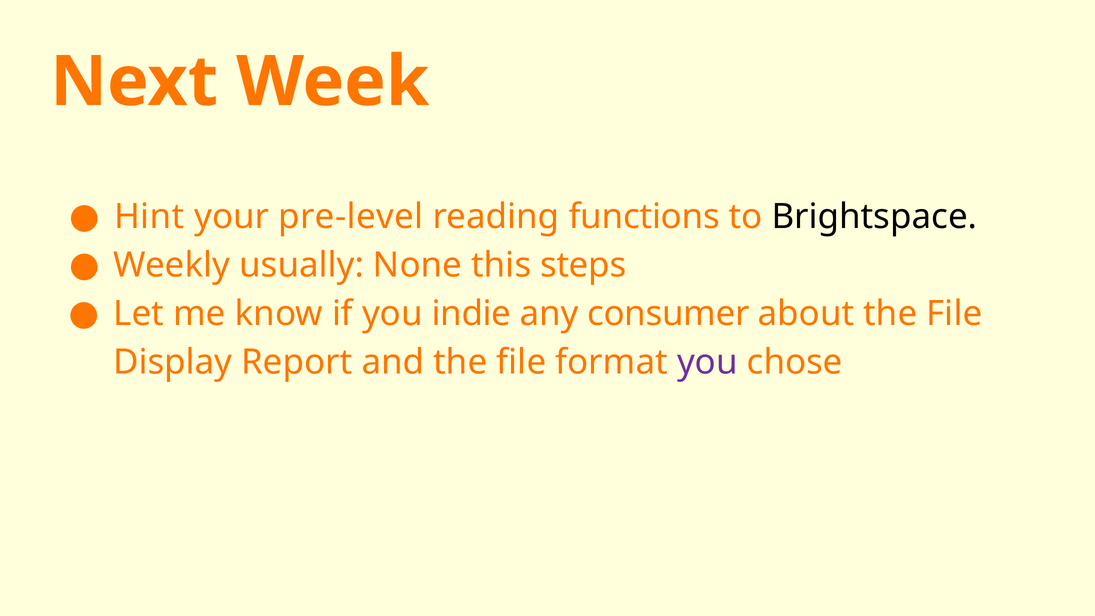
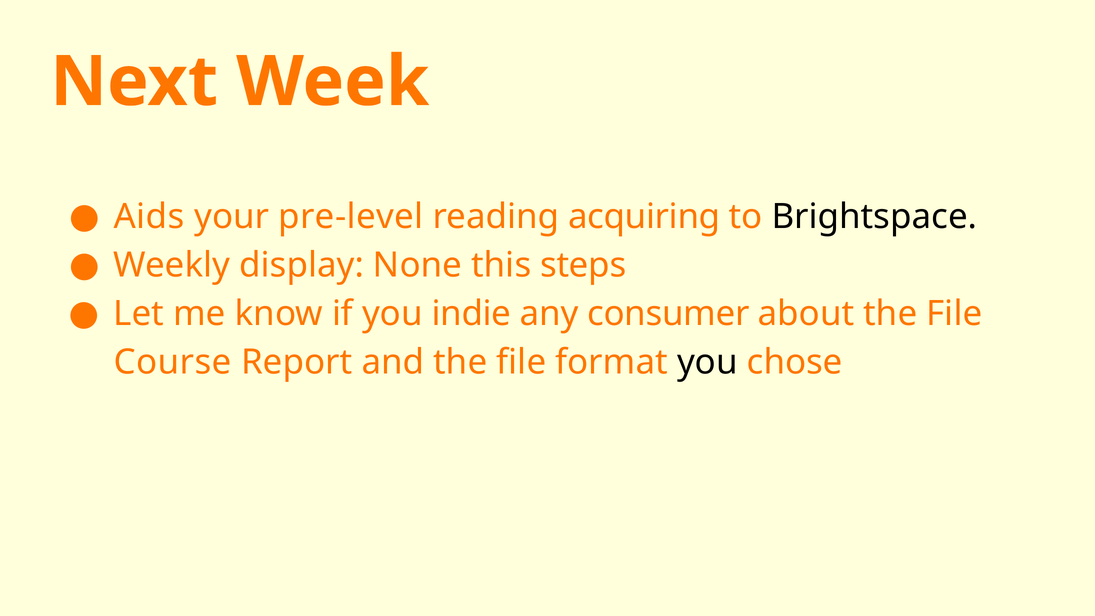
Hint: Hint -> Aids (149, 217)
functions: functions -> acquiring (644, 217)
usually: usually -> display (302, 265)
Display: Display -> Course (173, 362)
you colour: purple -> black (707, 362)
